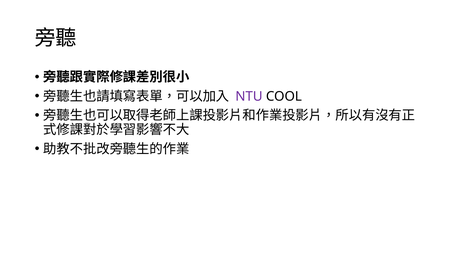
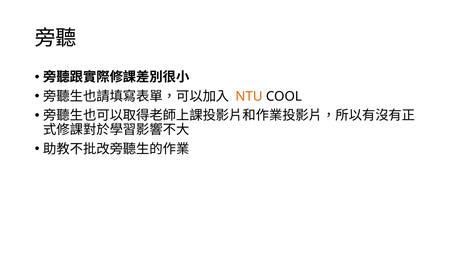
NTU colour: purple -> orange (249, 96)
